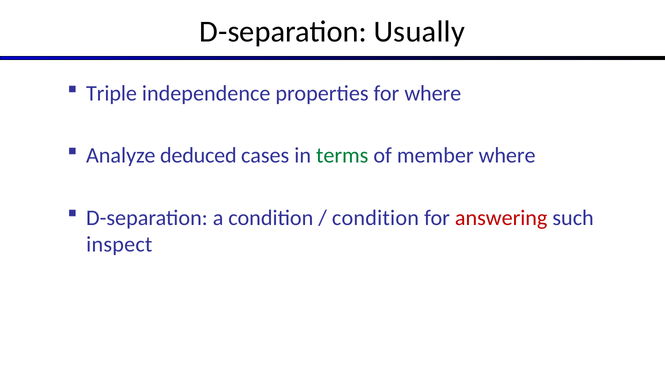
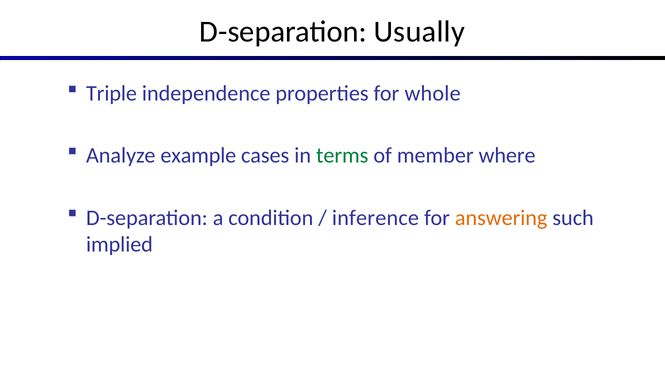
for where: where -> whole (433, 94)
deduced: deduced -> example (198, 156)
condition: condition -> inference (375, 218)
answering colour: red -> orange (501, 218)
inspect: inspect -> implied (119, 244)
